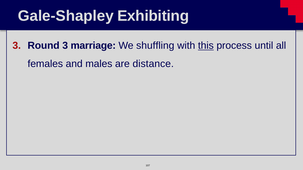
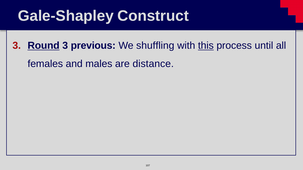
Exhibiting: Exhibiting -> Construct (153, 16)
Round underline: none -> present (44, 46)
marriage: marriage -> previous (93, 46)
